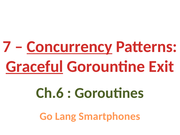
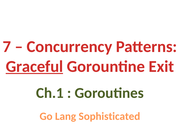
Concurrency underline: present -> none (69, 47)
Ch.6: Ch.6 -> Ch.1 (50, 93)
Smartphones: Smartphones -> Sophisticated (109, 116)
